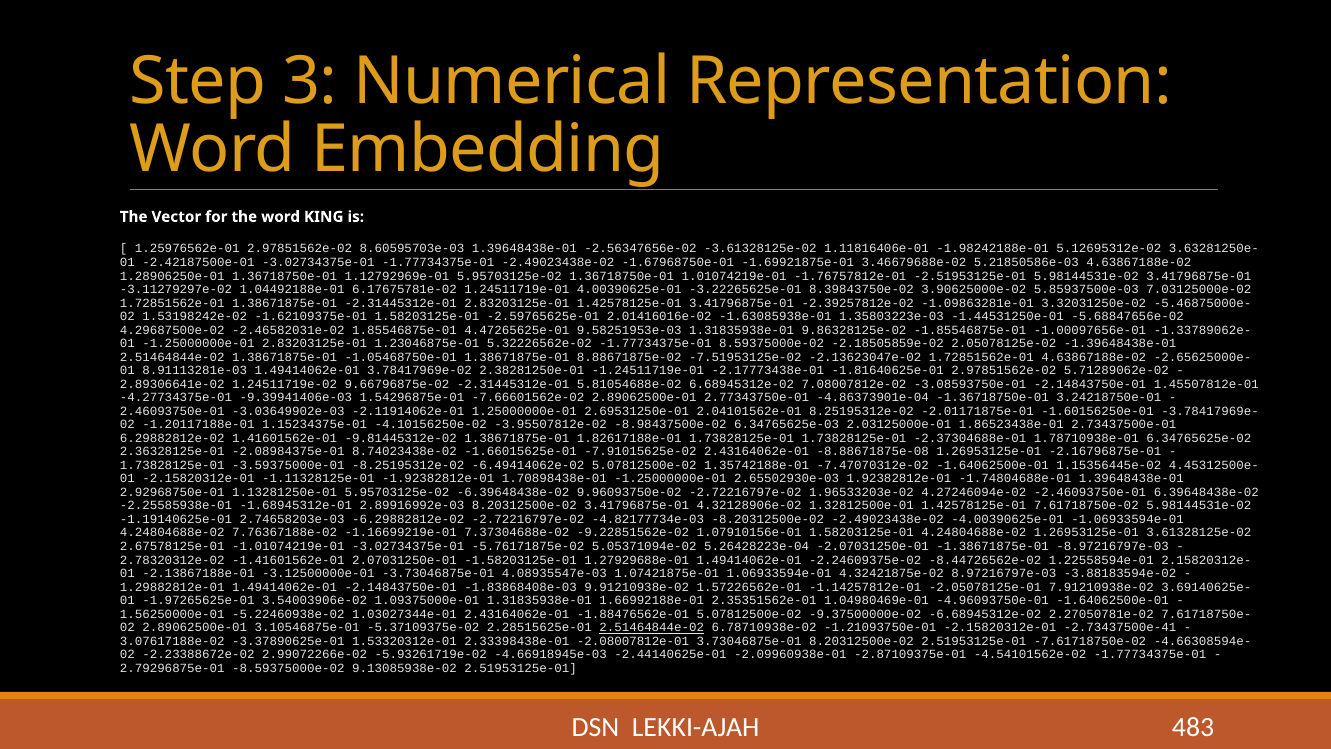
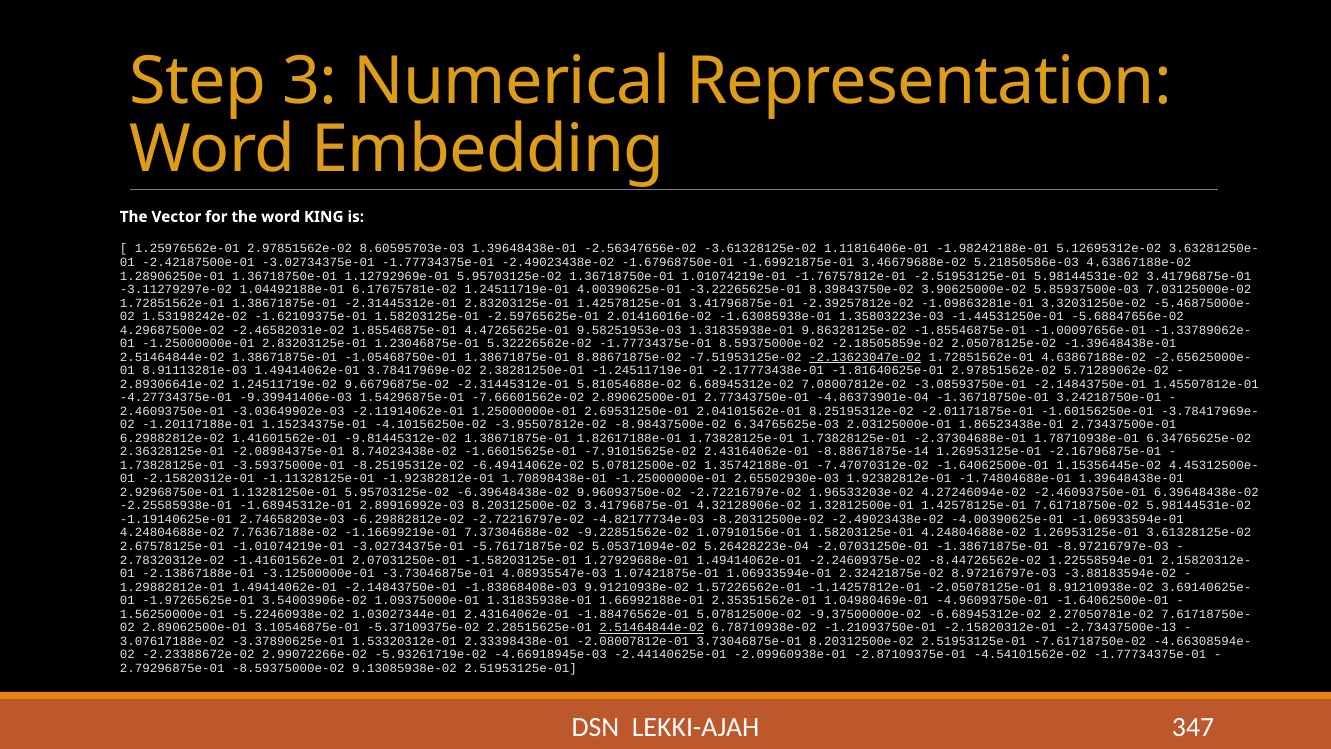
-2.13623047e-02 underline: none -> present (865, 357)
-8.88671875e-08: -8.88671875e-08 -> -8.88671875e-14 (873, 452)
4.32421875e-02: 4.32421875e-02 -> 2.32421875e-02 (892, 573)
7.91210938e-02: 7.91210938e-02 -> 8.91210938e-02 (1101, 587)
-2.73437500e-41: -2.73437500e-41 -> -2.73437500e-13 (1120, 627)
483: 483 -> 347 (1193, 727)
